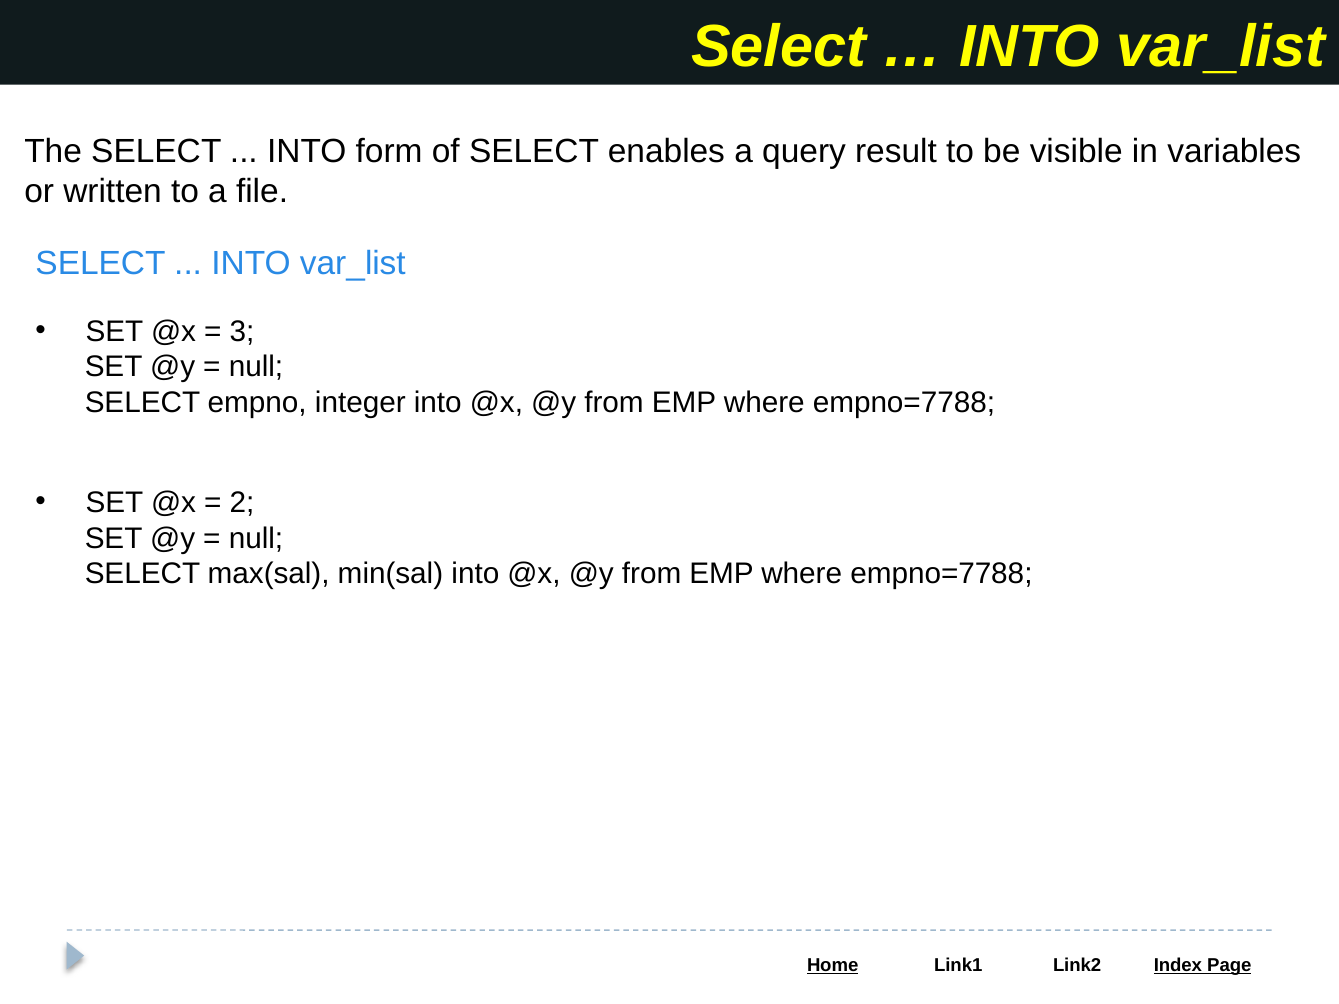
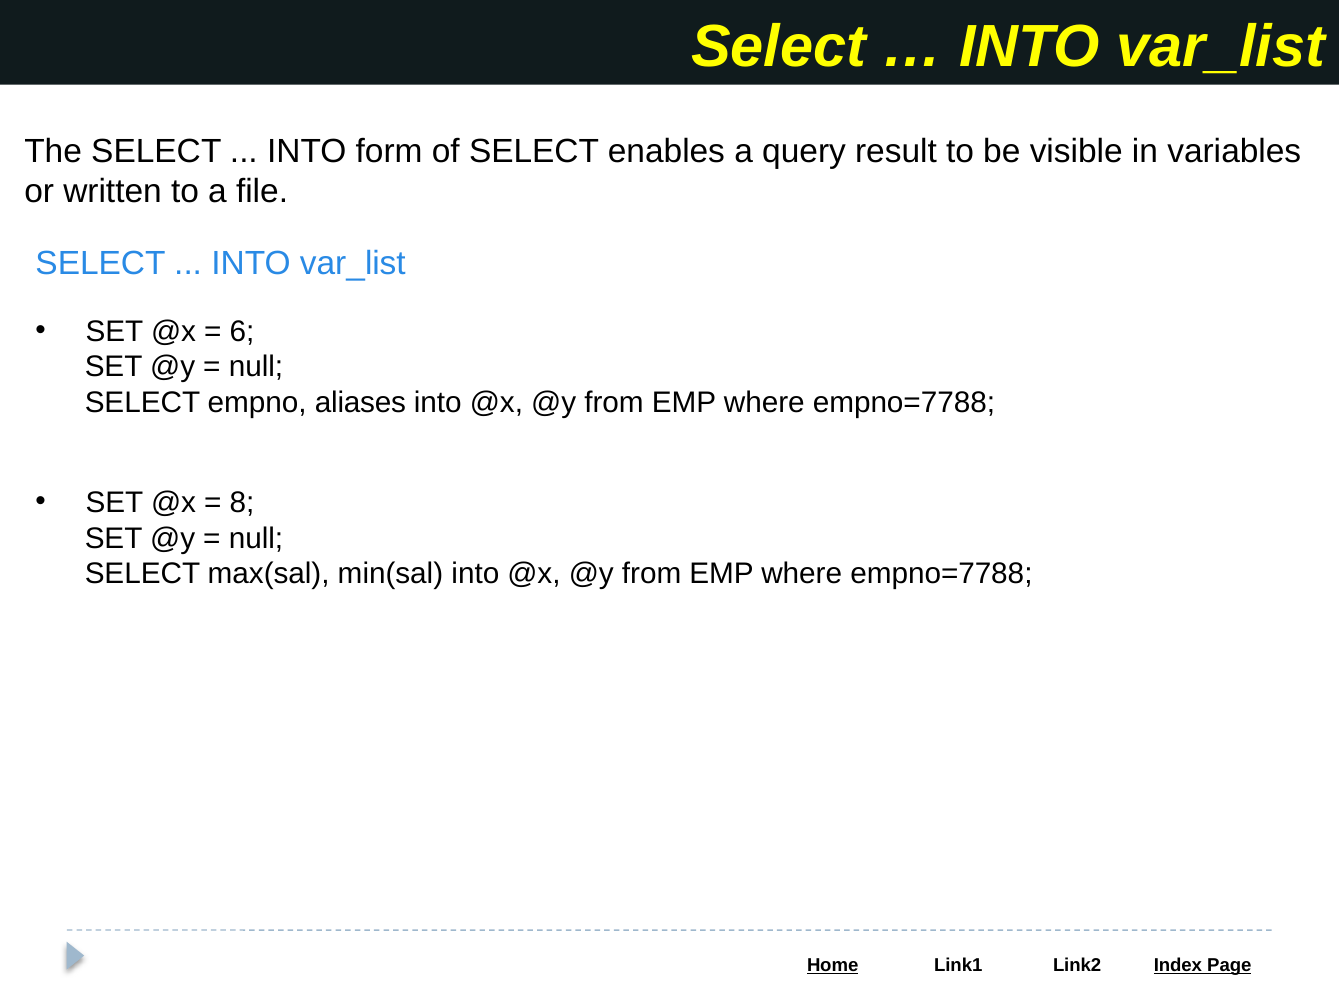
3: 3 -> 6 (242, 331)
integer: integer -> aliases (360, 403)
2: 2 -> 8 (242, 503)
